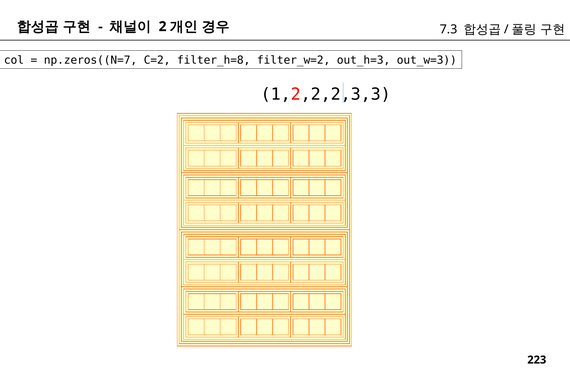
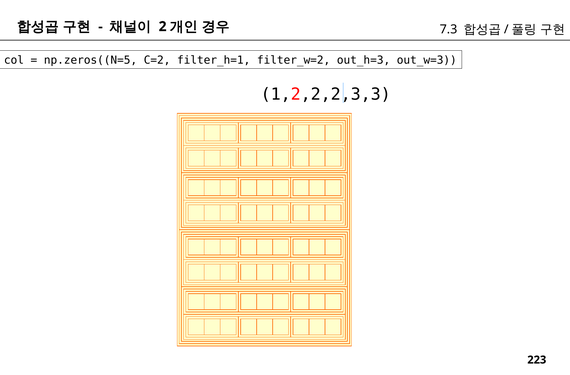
np.zeros((N=7: np.zeros((N=7 -> np.zeros((N=5 (91, 60)
filter_h=8: filter_h=8 -> filter_h=1 (214, 60)
